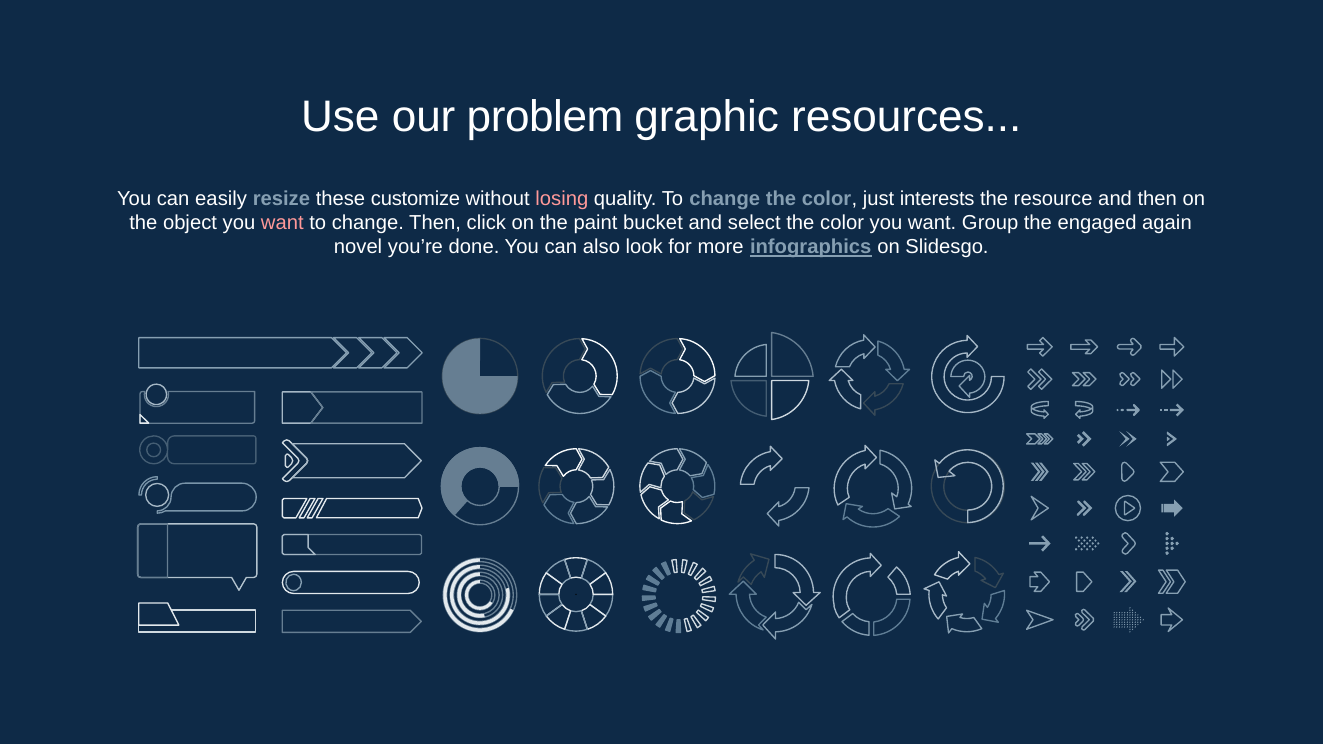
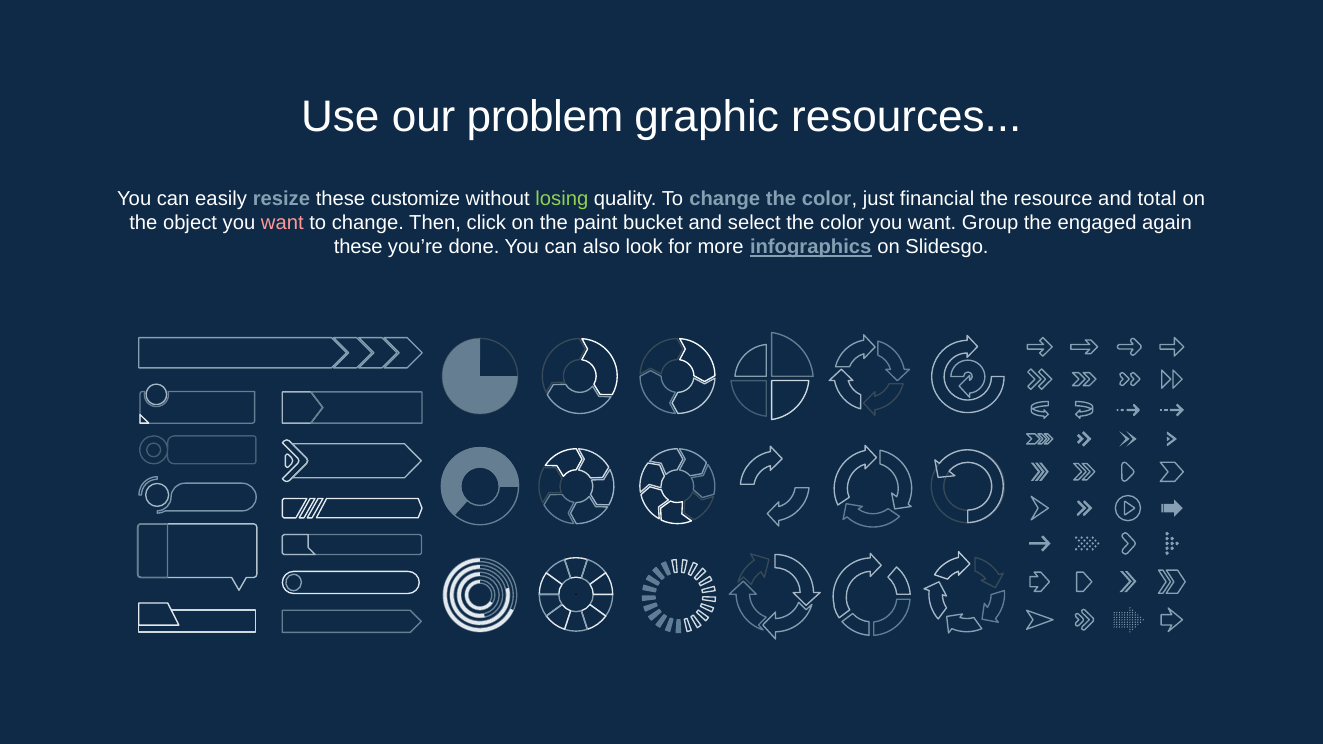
losing colour: pink -> light green (562, 199)
interests: interests -> financial (937, 199)
and then: then -> total (1157, 199)
novel: novel -> these (358, 247)
